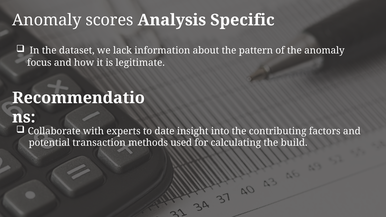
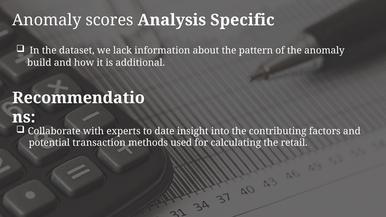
focus: focus -> build (39, 63)
legitimate: legitimate -> additional (140, 63)
build: build -> retail (294, 143)
